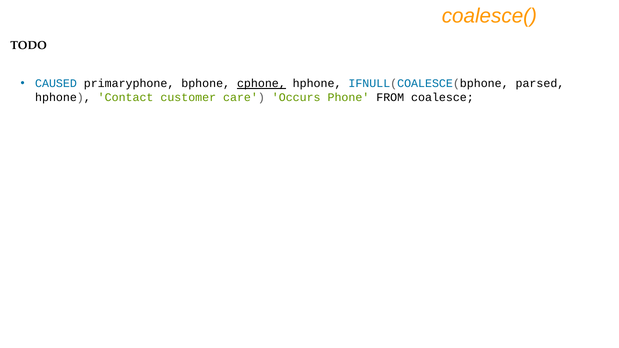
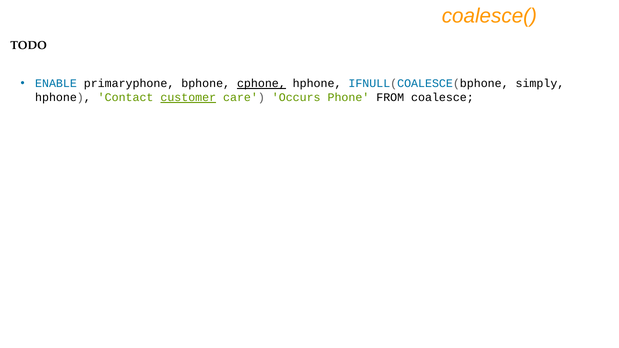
CAUSED: CAUSED -> ENABLE (56, 84)
parsed: parsed -> simply (540, 84)
customer underline: none -> present (188, 98)
